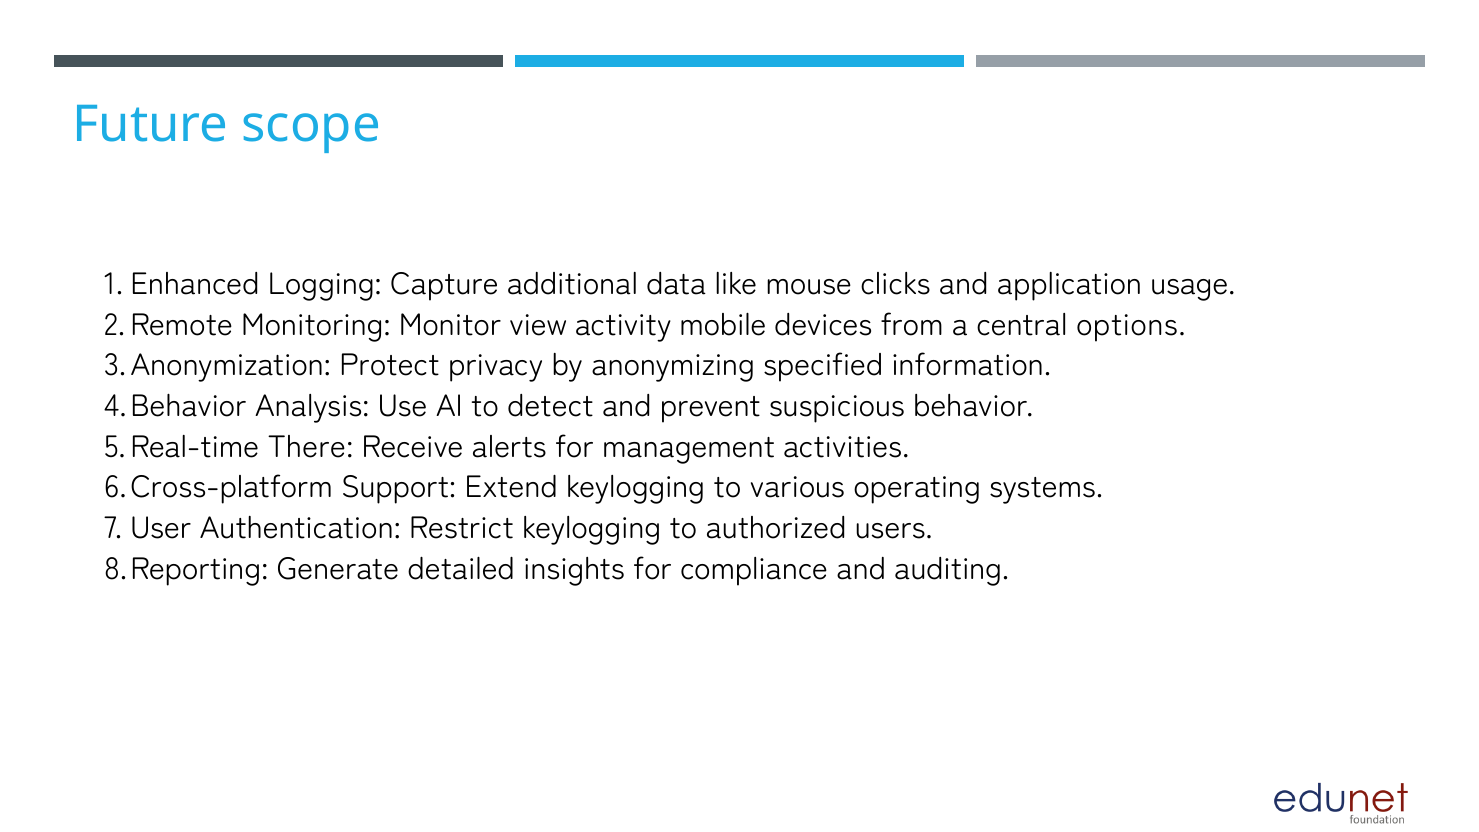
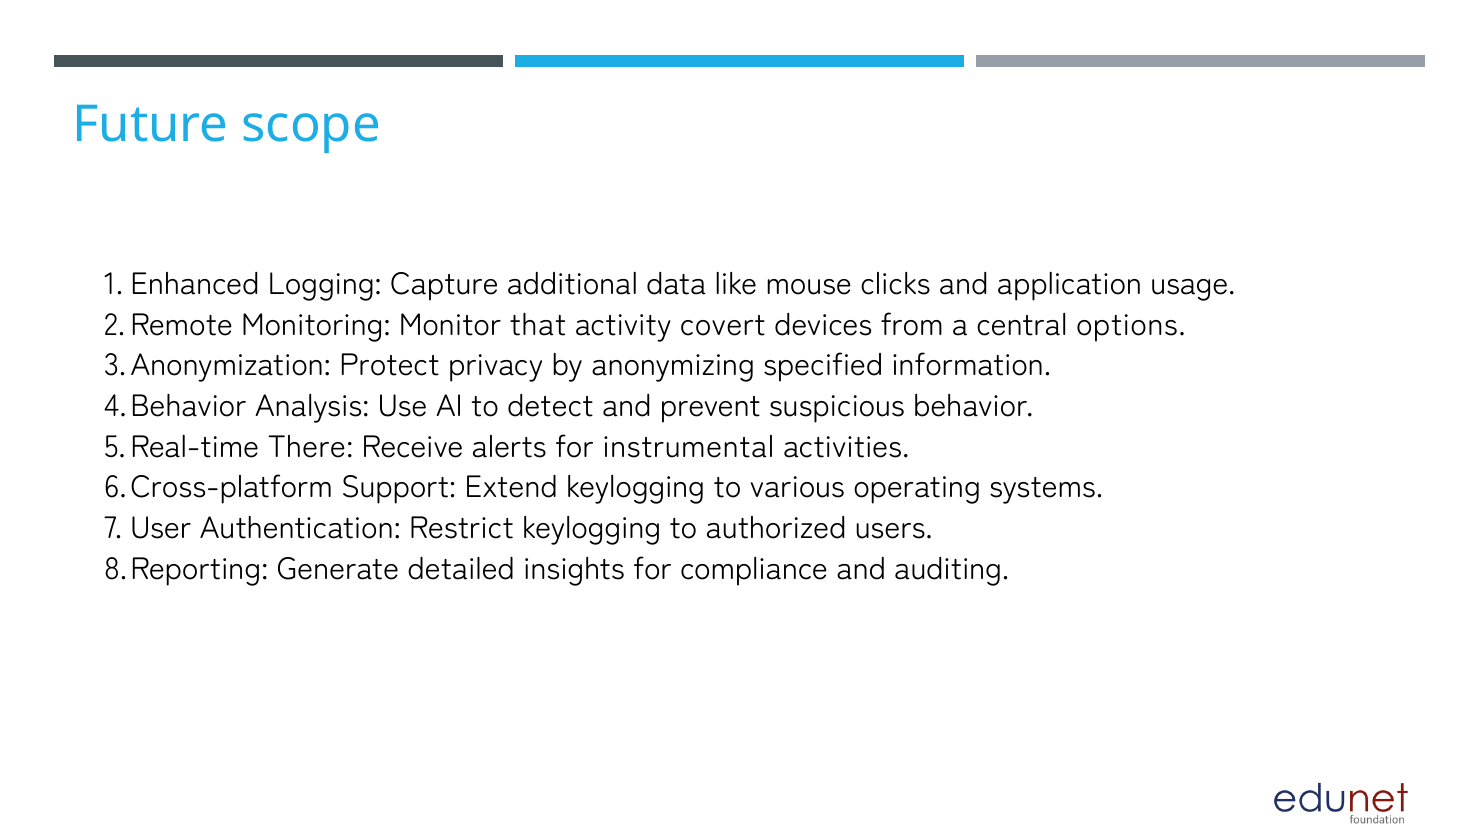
view: view -> that (538, 325)
mobile: mobile -> covert (723, 325)
management: management -> instrumental (688, 447)
